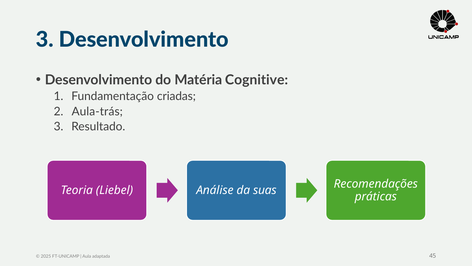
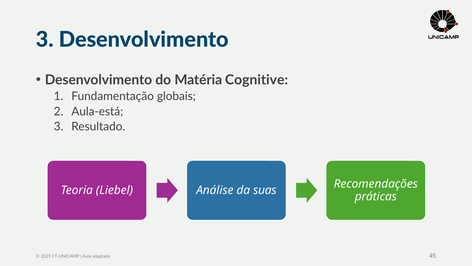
criadas: criadas -> globais (176, 96)
Aula-trás: Aula-trás -> Aula-está (97, 111)
